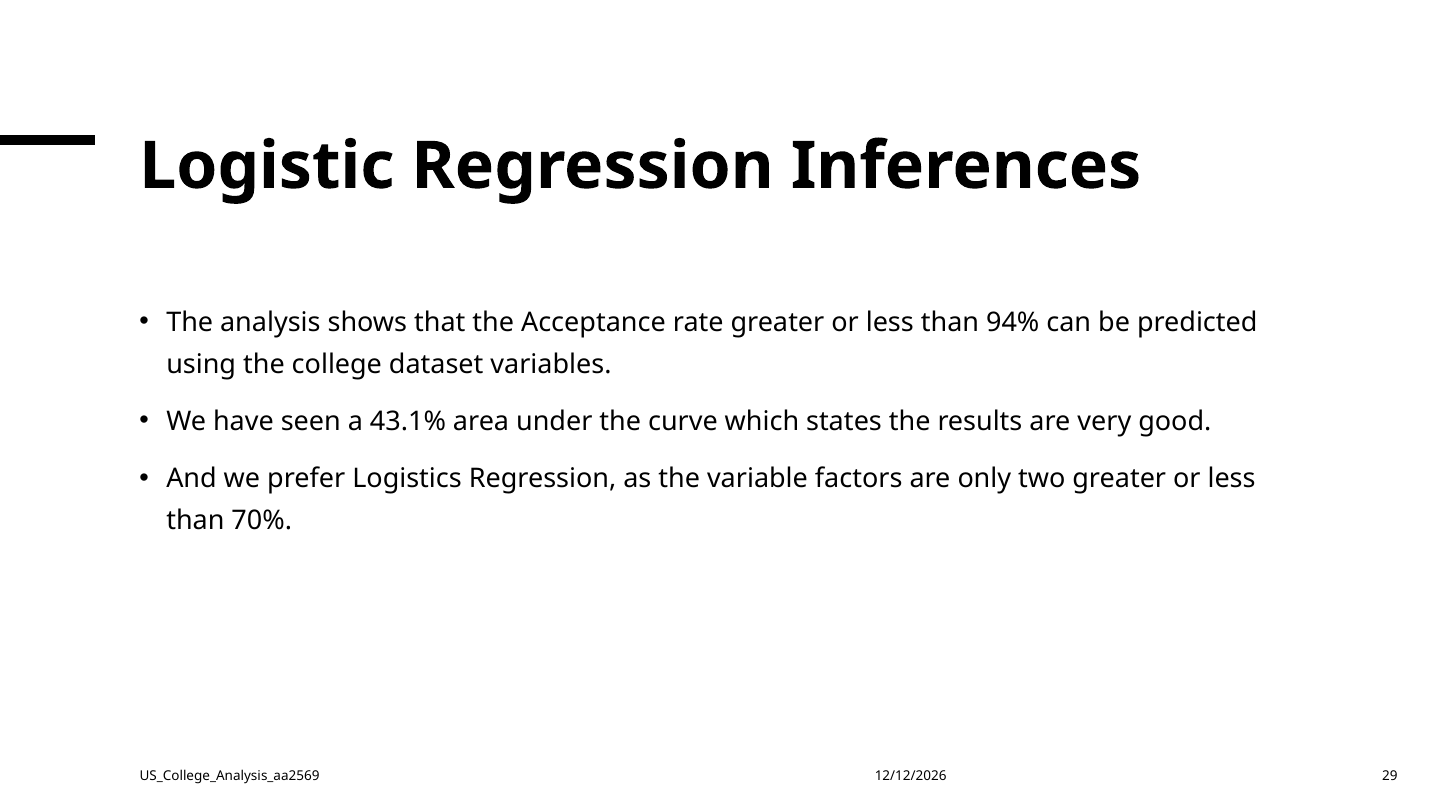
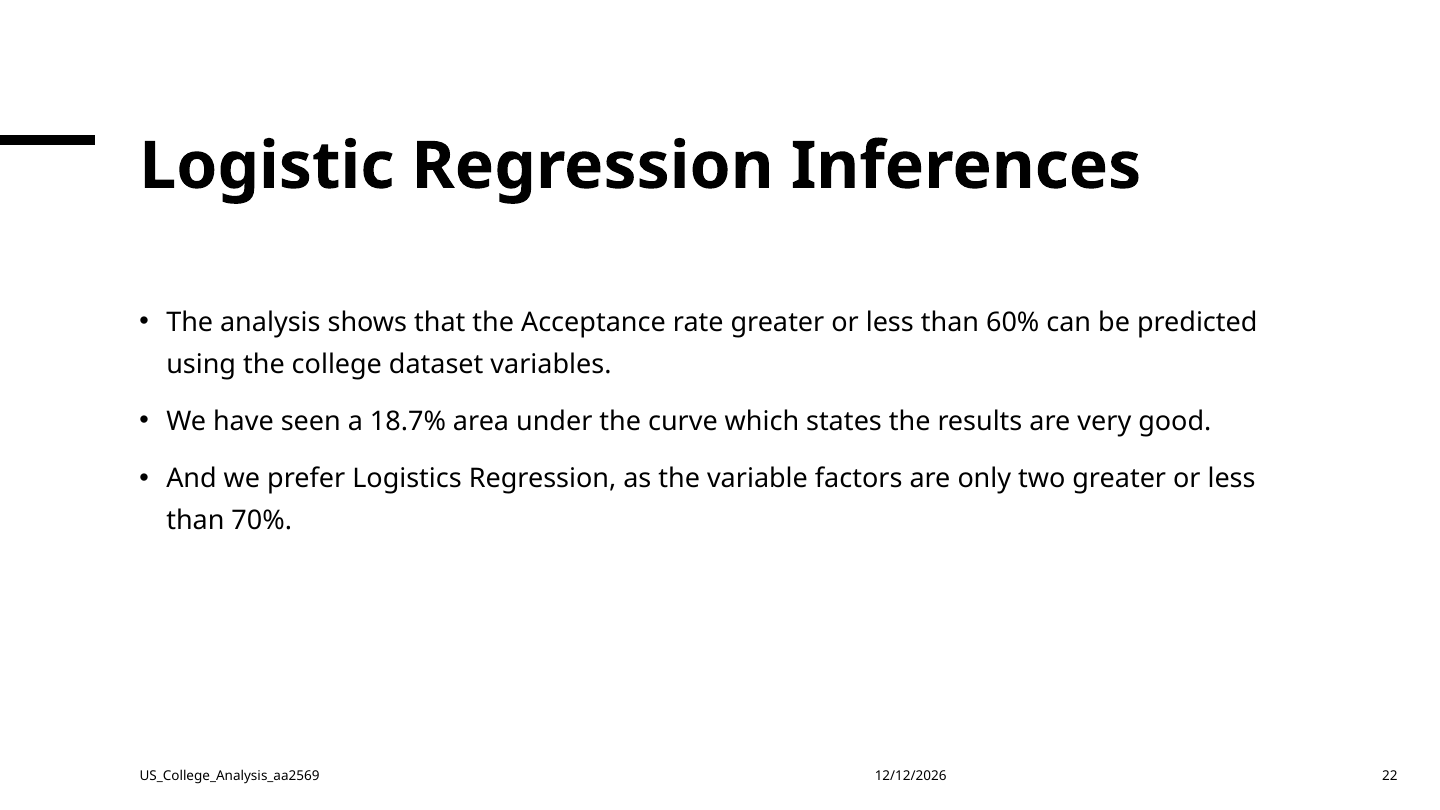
94%: 94% -> 60% (1013, 322)
43.1%: 43.1% -> 18.7% (408, 421)
29: 29 -> 22 (1390, 776)
